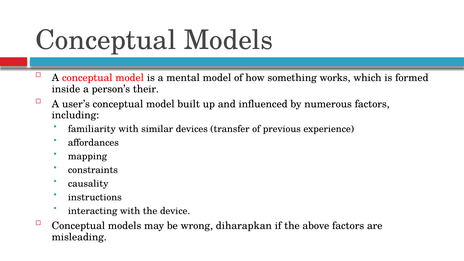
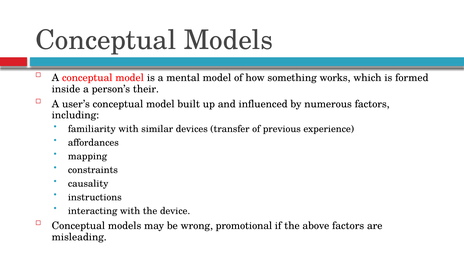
diharapkan: diharapkan -> promotional (244, 226)
